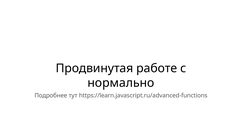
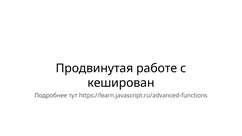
нормально: нормально -> кеширован (121, 83)
